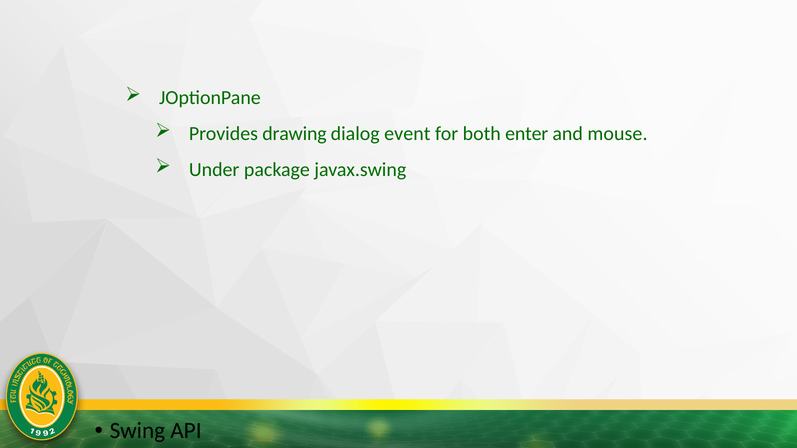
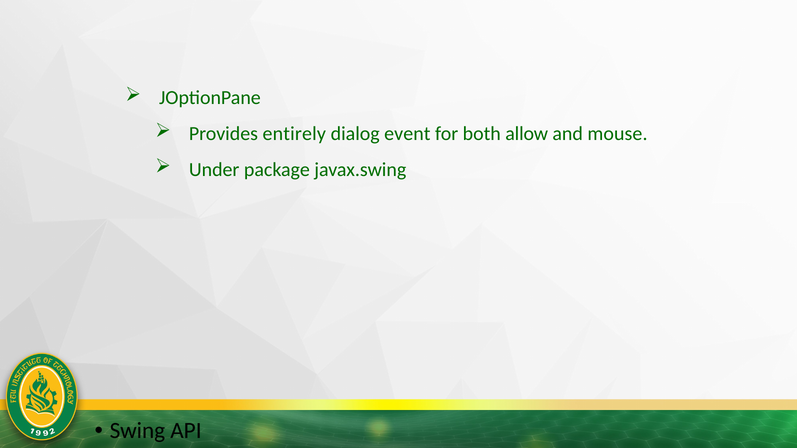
drawing: drawing -> entirely (294, 134)
enter: enter -> allow (527, 134)
